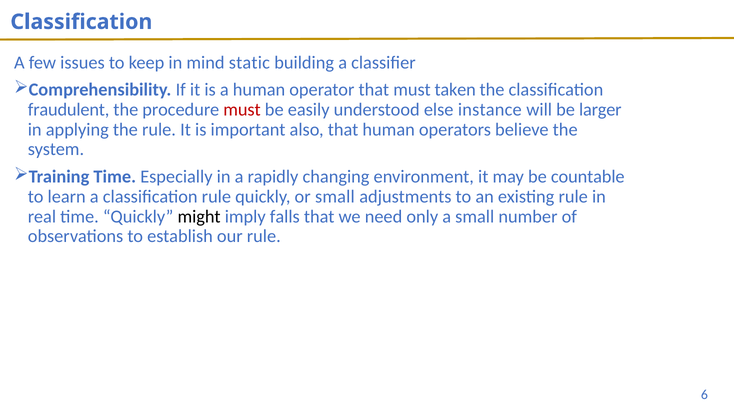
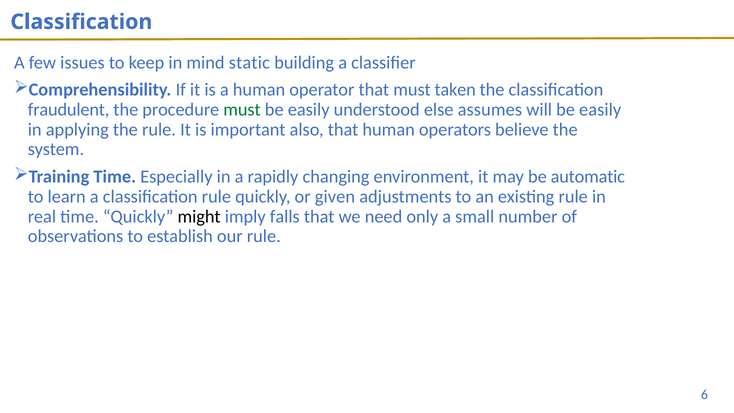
must colour: red -> green (242, 110)
instance: instance -> assumes (490, 110)
will be larger: larger -> easily (600, 110)
countable: countable -> automatic (588, 177)
or small: small -> given (335, 197)
